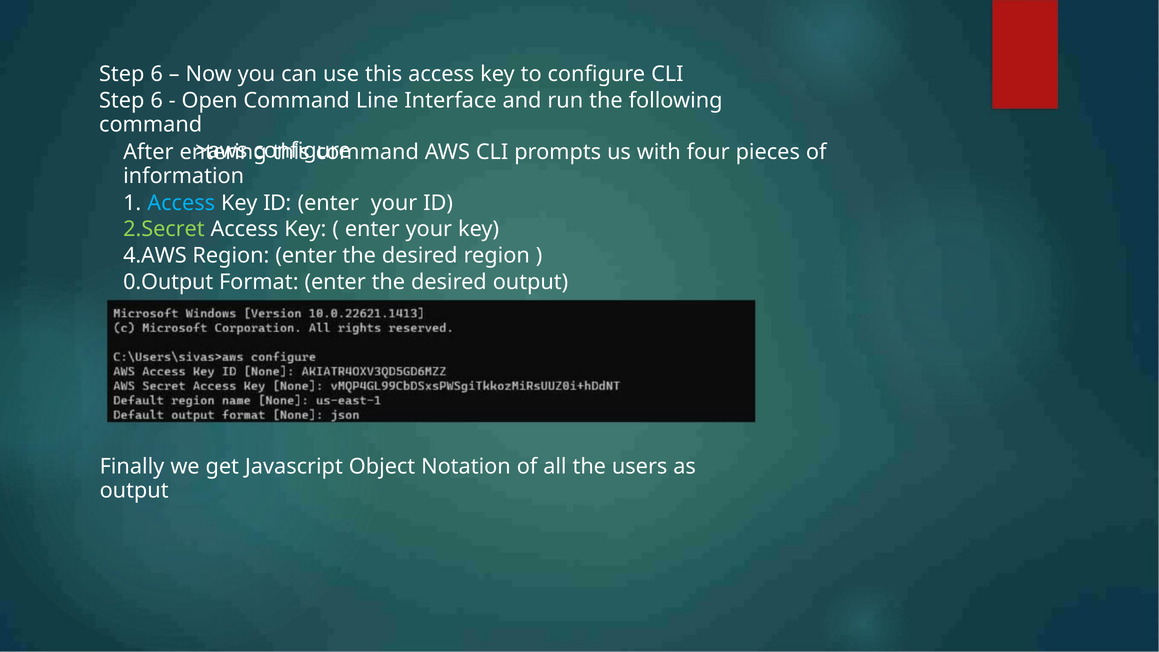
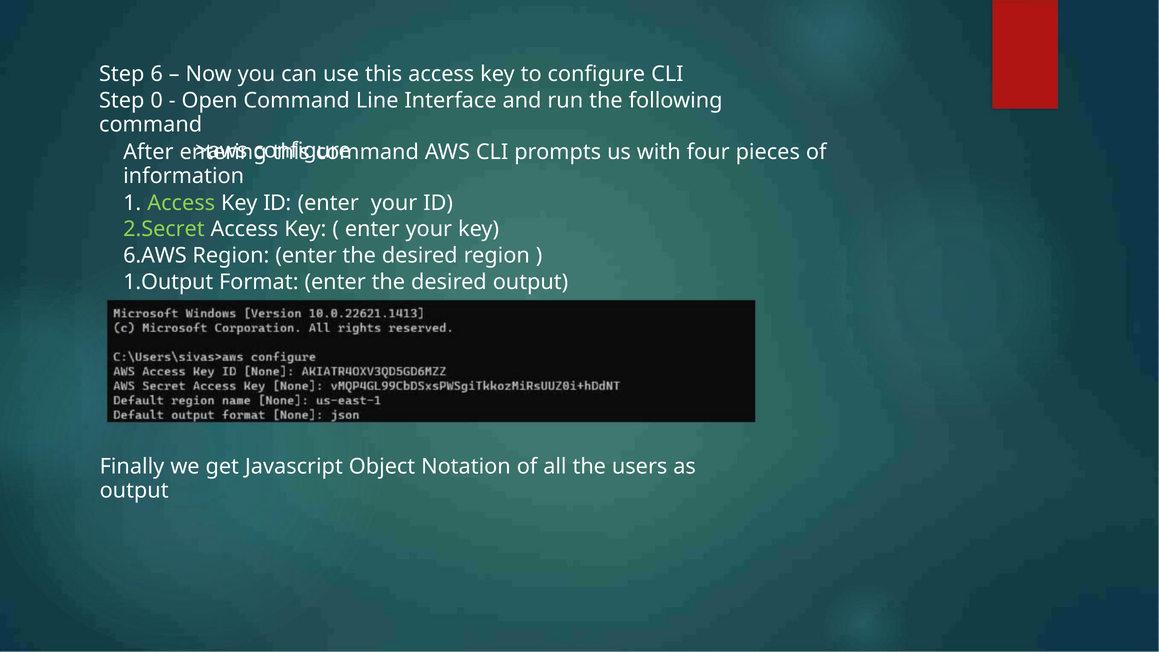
6: 6 -> 0 (157, 101)
Access colour: light blue -> light green (181, 203)
4.AWS: 4.AWS -> 6.AWS (155, 256)
0.Output: 0.Output -> 1.Output (168, 282)
